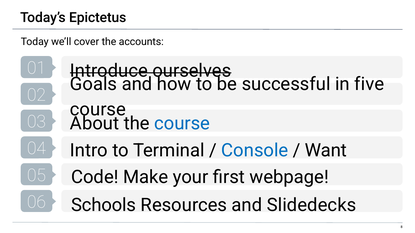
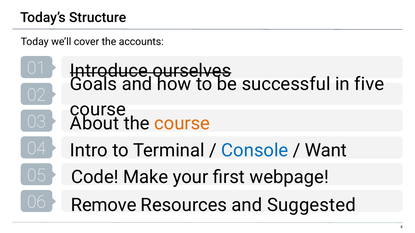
Epictetus: Epictetus -> Structure (98, 18)
course colour: blue -> orange (182, 124)
Schools: Schools -> Remove (104, 205)
Slidedecks: Slidedecks -> Suggested (311, 205)
